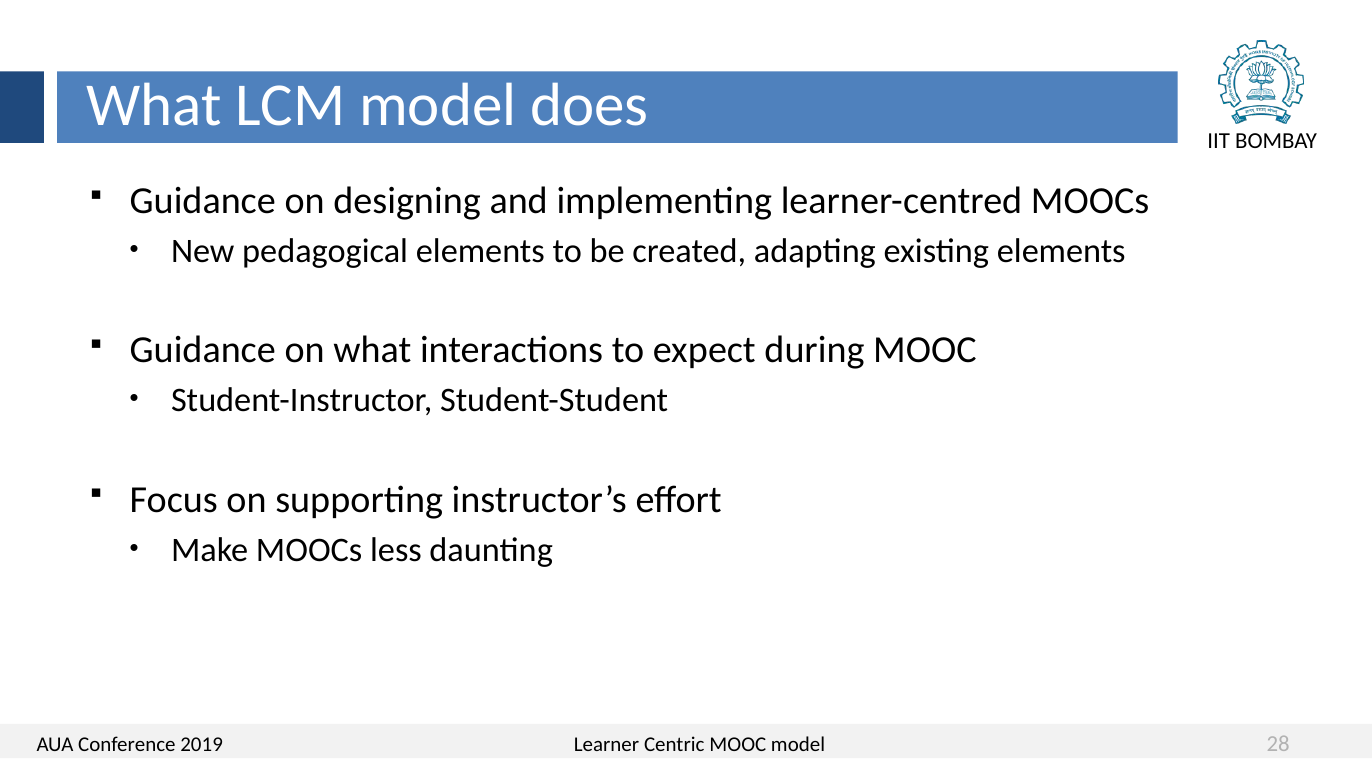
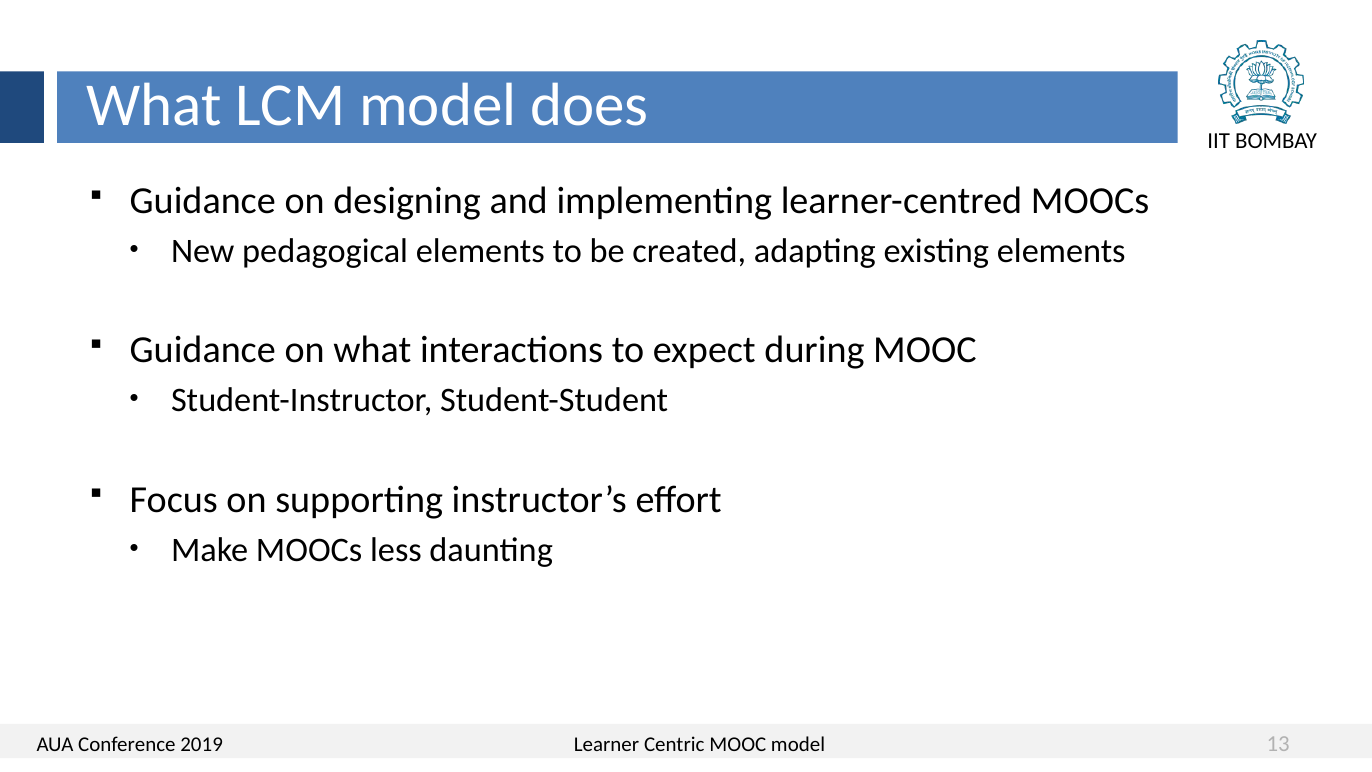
28: 28 -> 13 (1278, 744)
